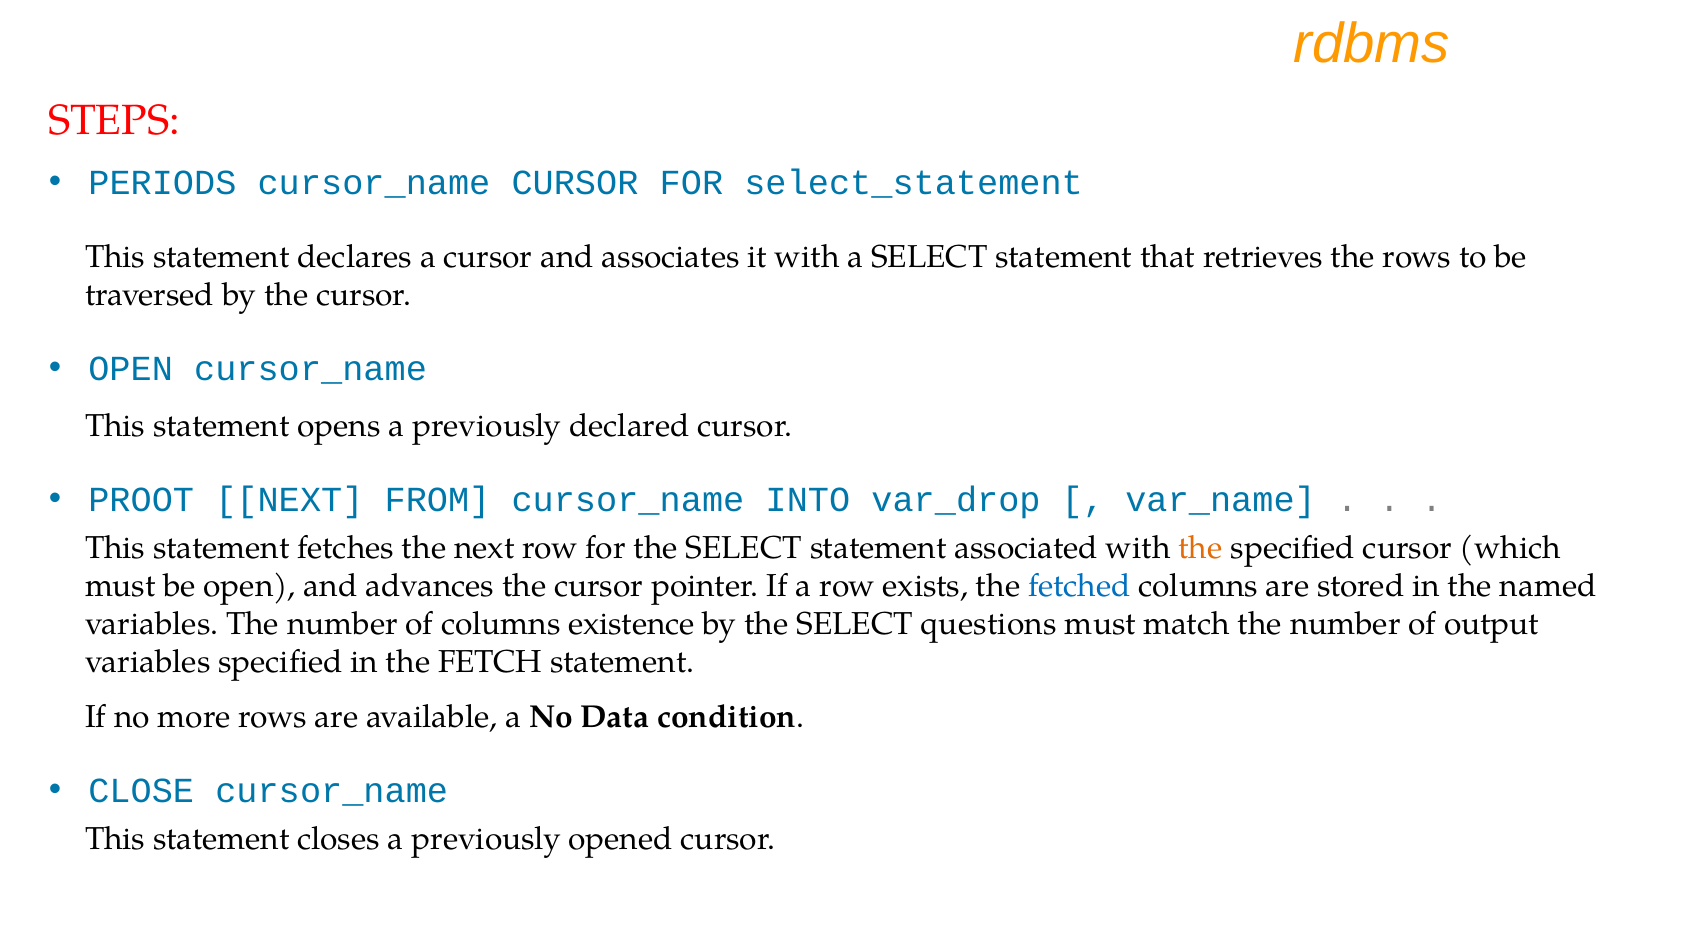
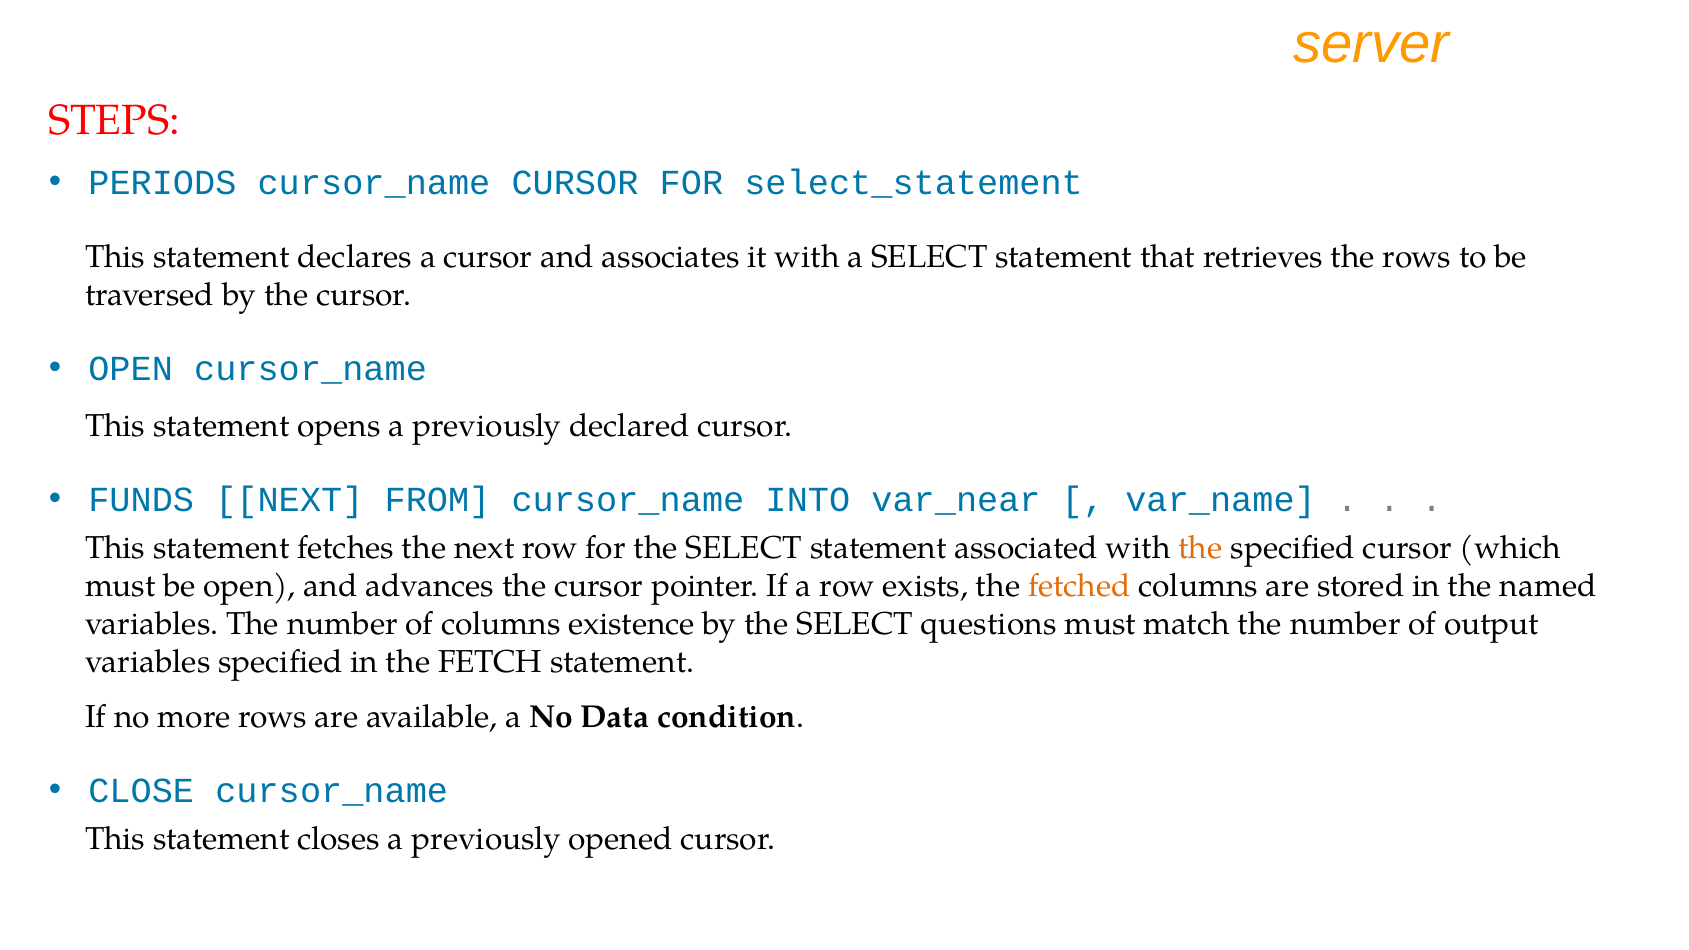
rdbms: rdbms -> server (1372, 44)
PROOT: PROOT -> FUNDS (141, 500)
var_drop: var_drop -> var_near (956, 500)
fetched colour: blue -> orange (1079, 586)
